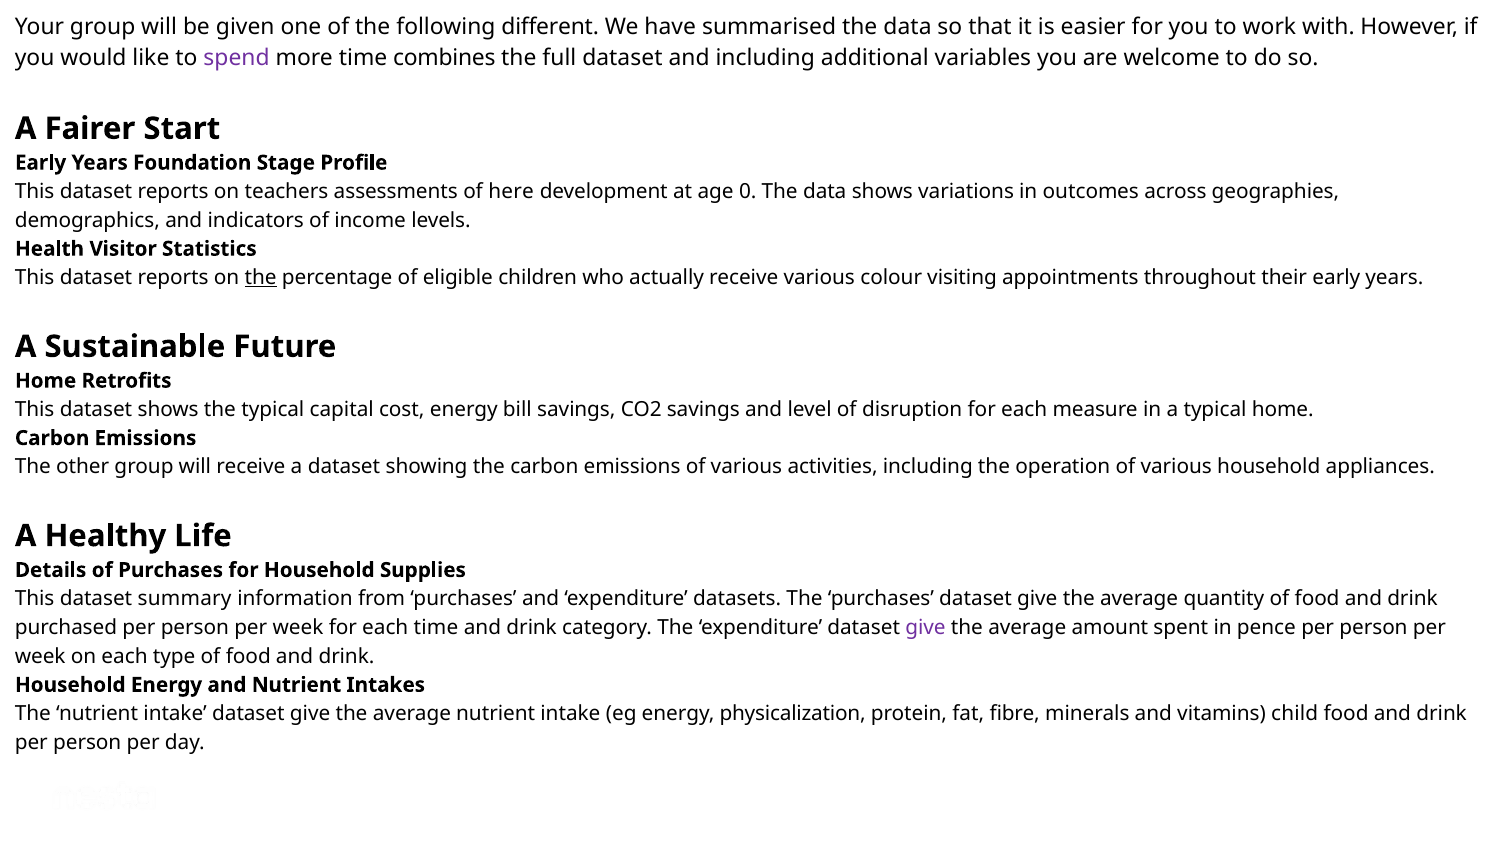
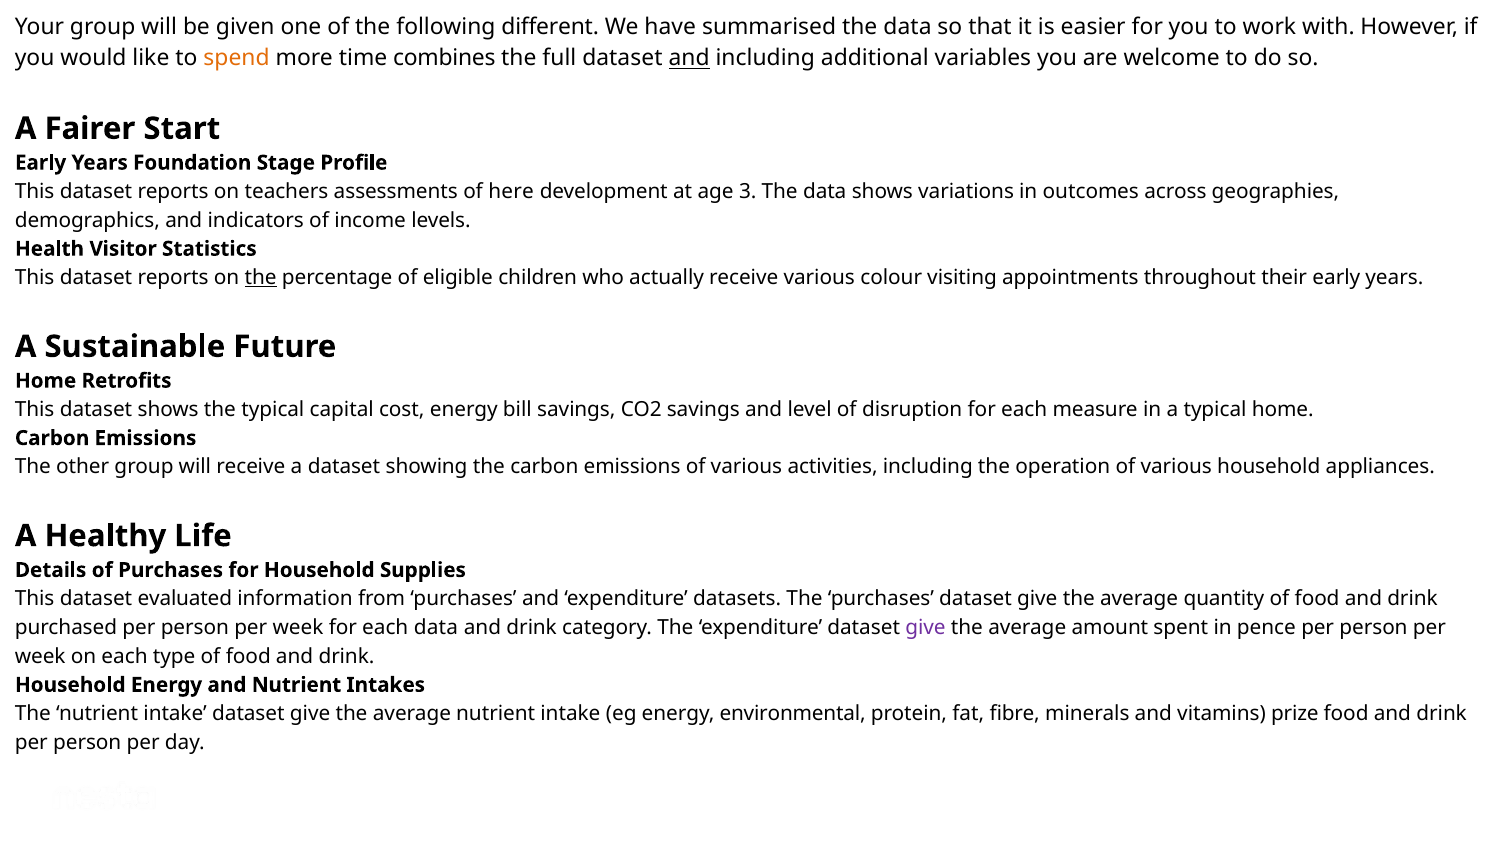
spend colour: purple -> orange (237, 58)
and underline: none -> present (689, 58)
0: 0 -> 3 (748, 191)
summary: summary -> evaluated (185, 598)
each time: time -> data (436, 627)
physicalization: physicalization -> environmental (793, 713)
child: child -> prize (1295, 713)
